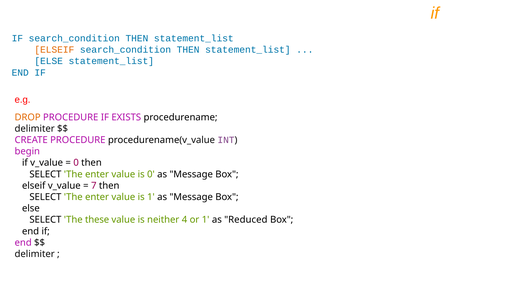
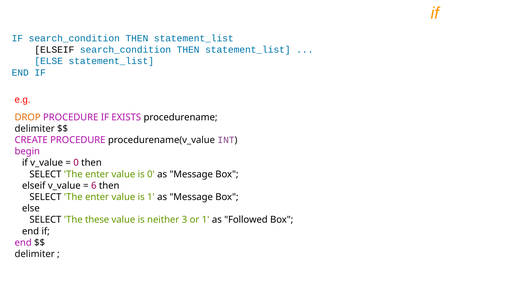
ELSEIF colour: orange -> black (54, 50)
7: 7 -> 6 (94, 185)
4: 4 -> 3 (184, 220)
Reduced: Reduced -> Followed (246, 220)
